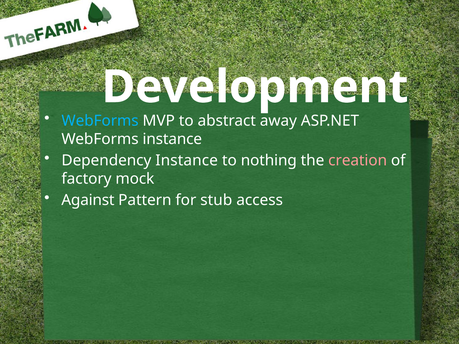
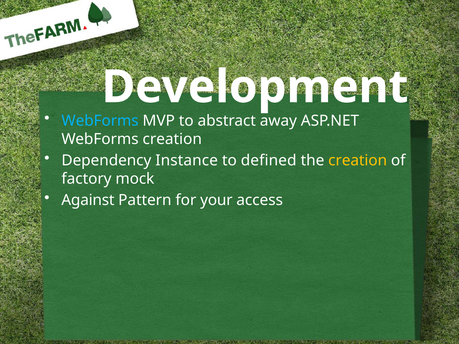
WebForms instance: instance -> creation (172, 139)
nothing: nothing -> defined (269, 161)
creation colour: pink -> yellow (358, 161)
stub: stub -> your (216, 200)
